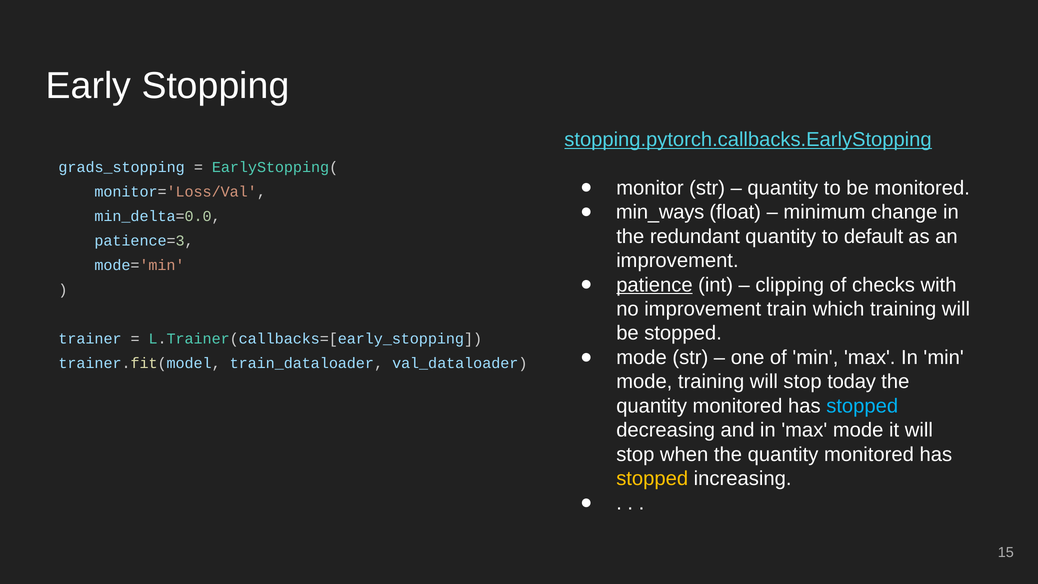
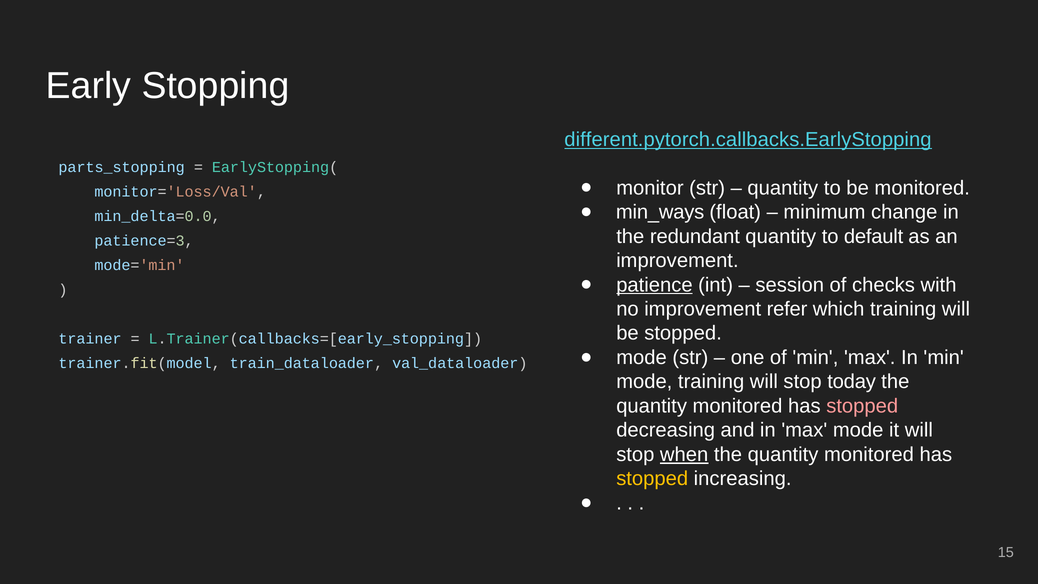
stopping.pytorch.callbacks.EarlyStopping: stopping.pytorch.callbacks.EarlyStopping -> different.pytorch.callbacks.EarlyStopping (748, 139)
grads_stopping: grads_stopping -> parts_stopping (122, 167)
clipping: clipping -> session (790, 285)
train: train -> refer (787, 309)
stopped colour: light blue -> pink (862, 406)
when underline: none -> present (684, 454)
